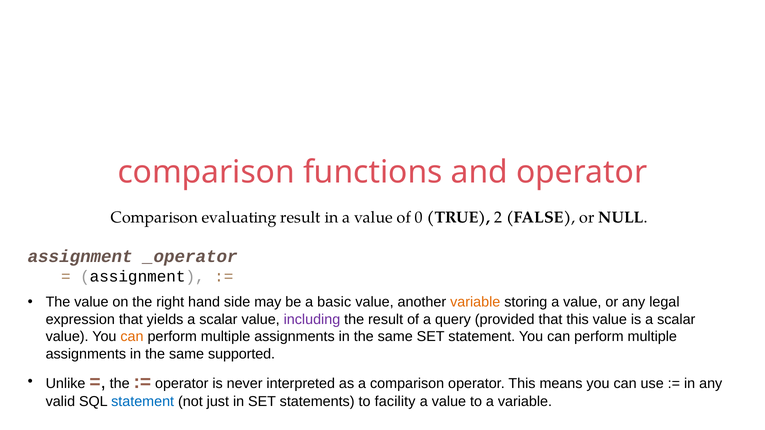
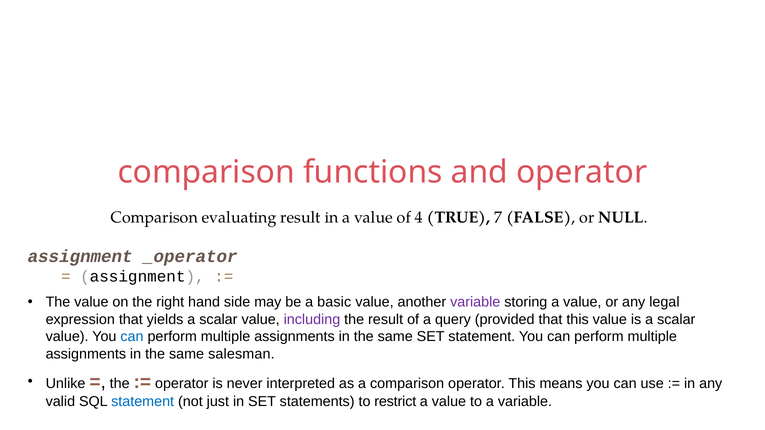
0: 0 -> 4 (419, 218)
2: 2 -> 7 (498, 218)
variable colour: orange -> purple (475, 302)
can colour: orange -> blue (132, 337)
supported: supported -> salesman (241, 354)
facility: facility -> restrict (395, 402)
